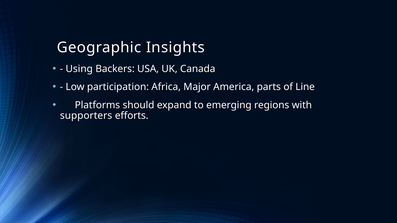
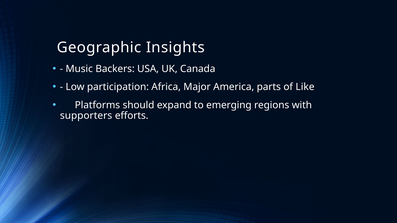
Using: Using -> Music (79, 69)
Line: Line -> Like (305, 87)
